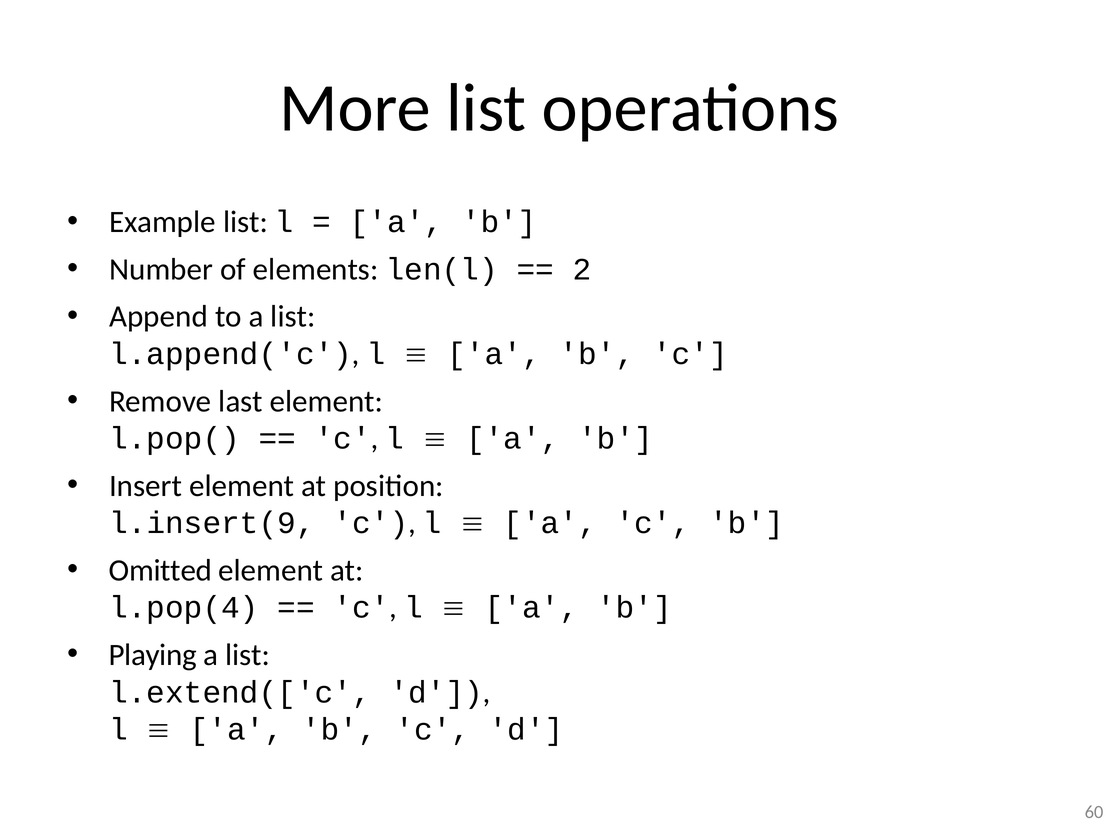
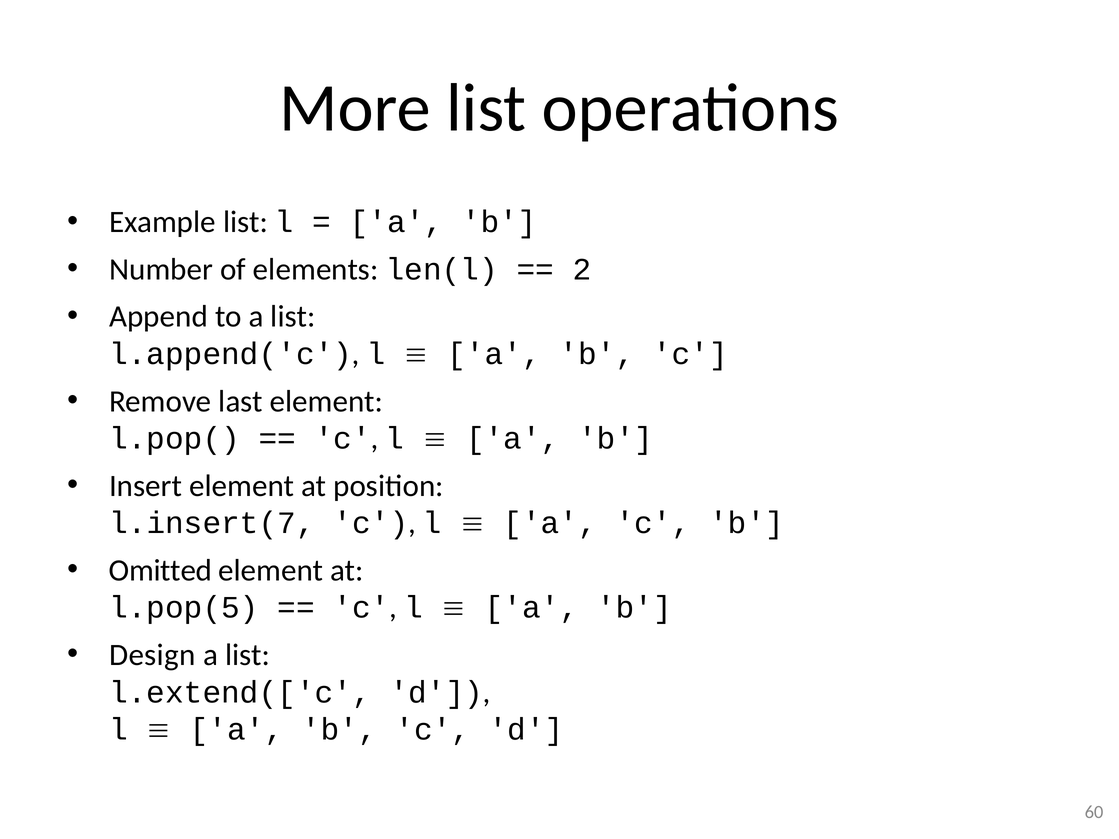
l.insert(9: l.insert(9 -> l.insert(7 (212, 523)
l.pop(4: l.pop(4 -> l.pop(5 (184, 608)
Playing: Playing -> Design (152, 655)
